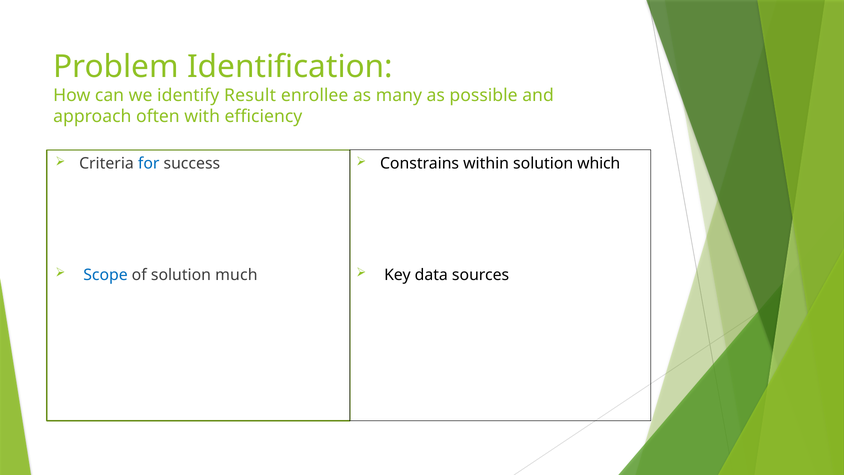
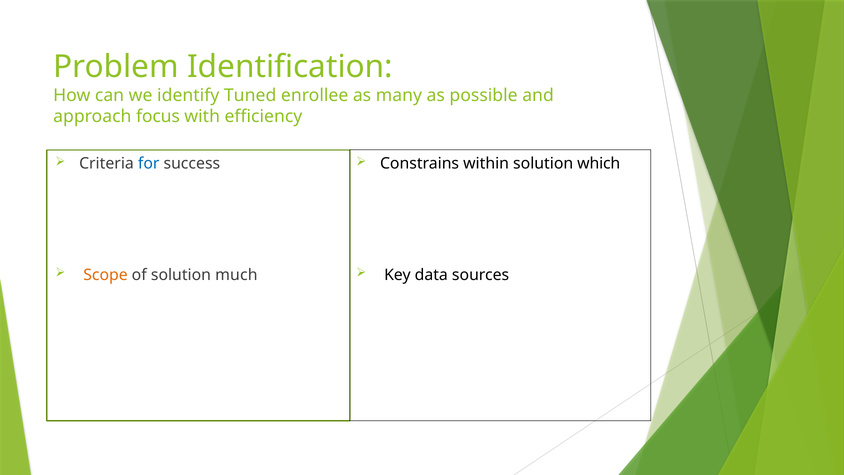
Result: Result -> Tuned (250, 95)
often: often -> focus (158, 116)
Scope colour: blue -> orange (105, 275)
